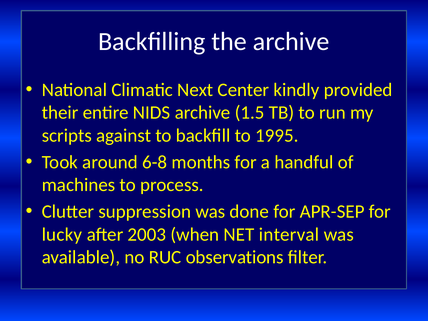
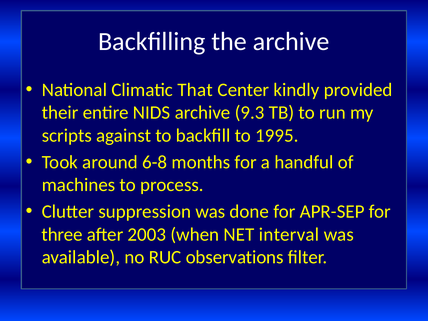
Next: Next -> That (195, 90)
1.5: 1.5 -> 9.3 (250, 113)
lucky: lucky -> three (62, 234)
